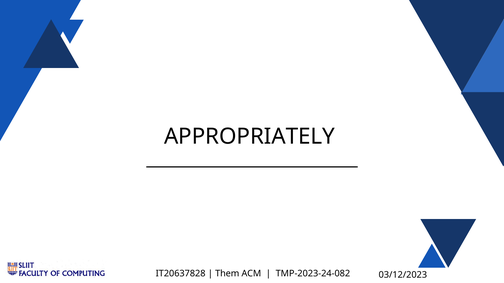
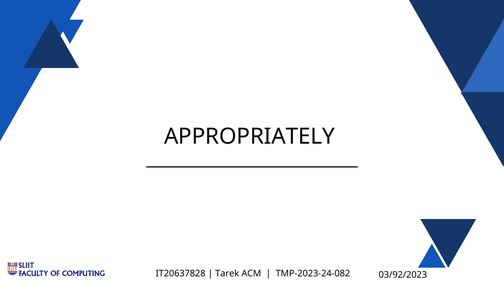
Them: Them -> Tarek (227, 274)
03/12/2023: 03/12/2023 -> 03/92/2023 (403, 275)
